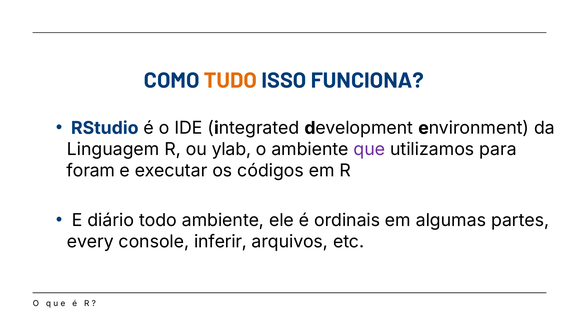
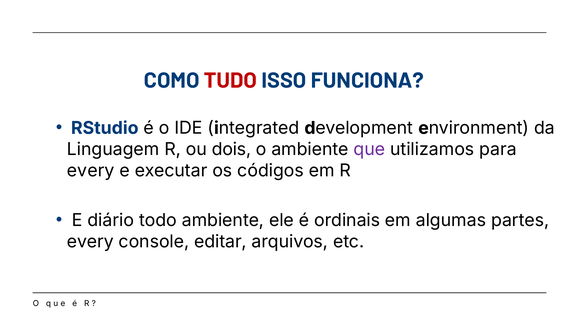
TUDO colour: orange -> red (231, 80)
ylab: ylab -> dois (231, 149)
foram: foram -> every (91, 170)
inferir: inferir -> editar (221, 241)
